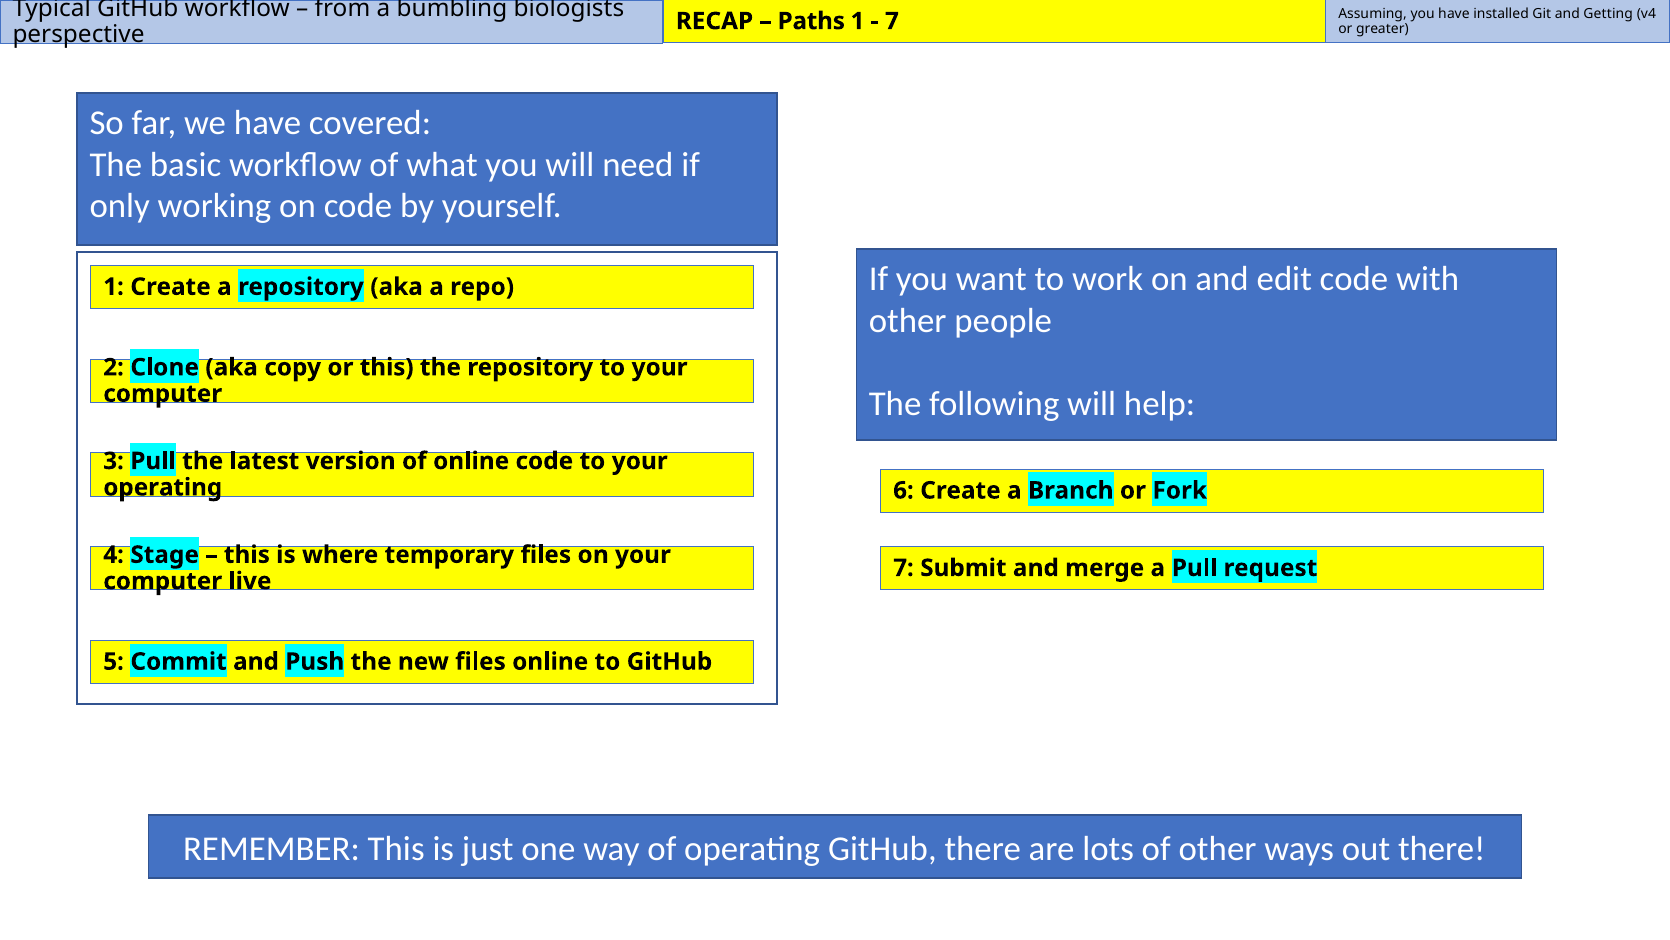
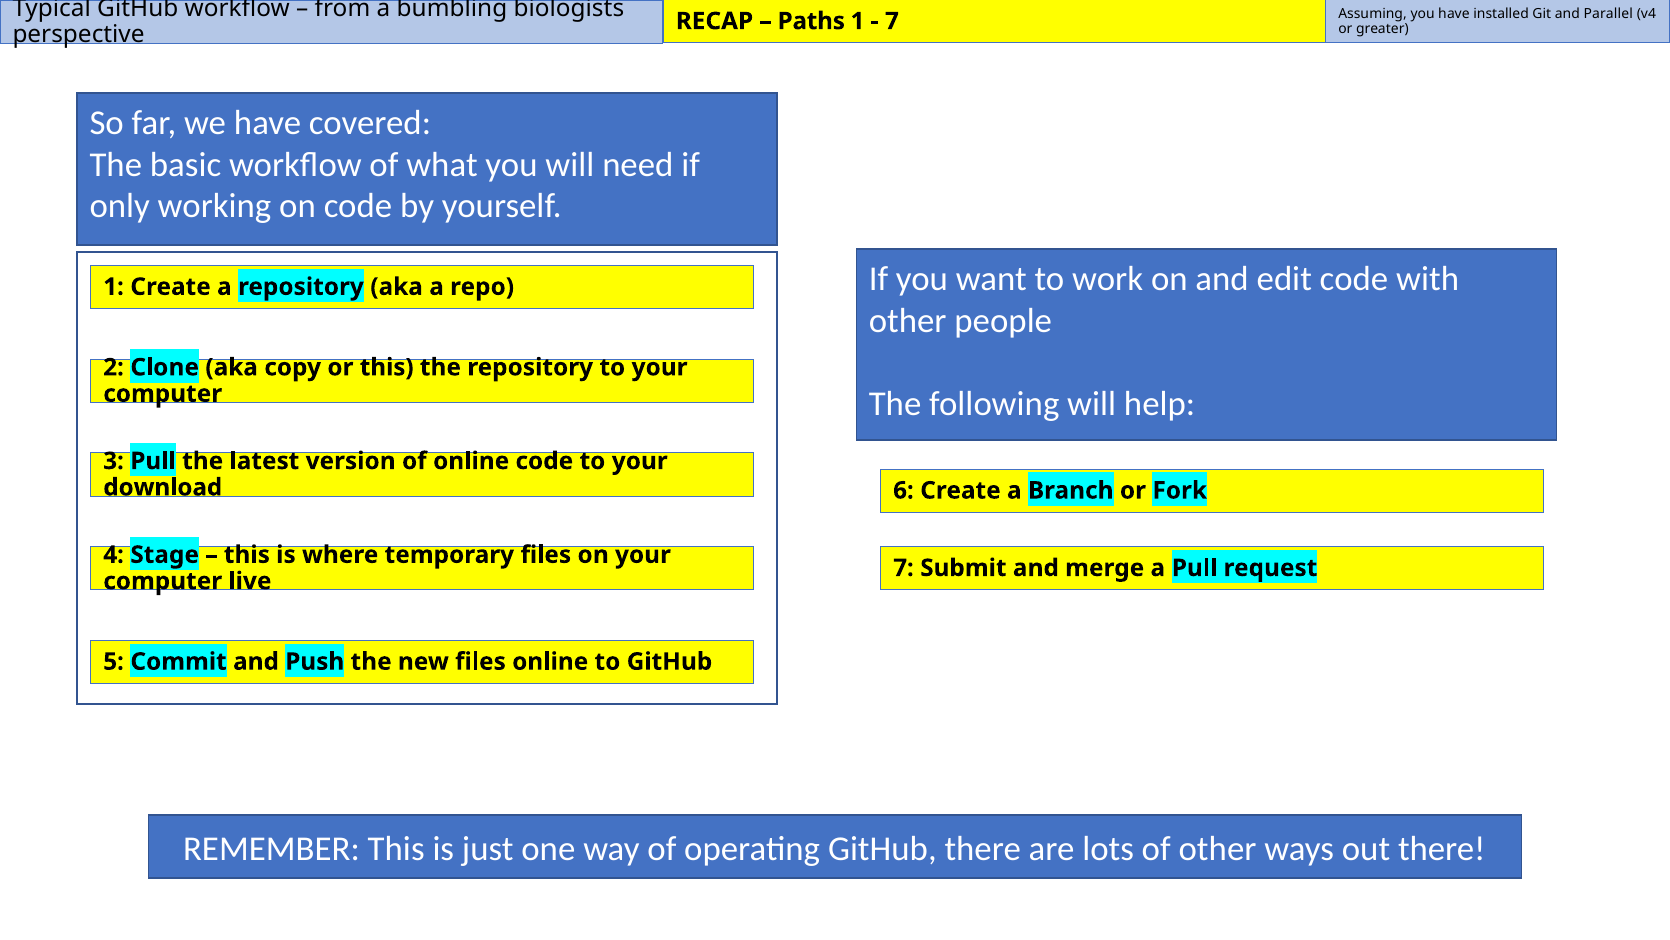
Getting: Getting -> Parallel (1608, 14)
operating: operating -> download (163, 487)
